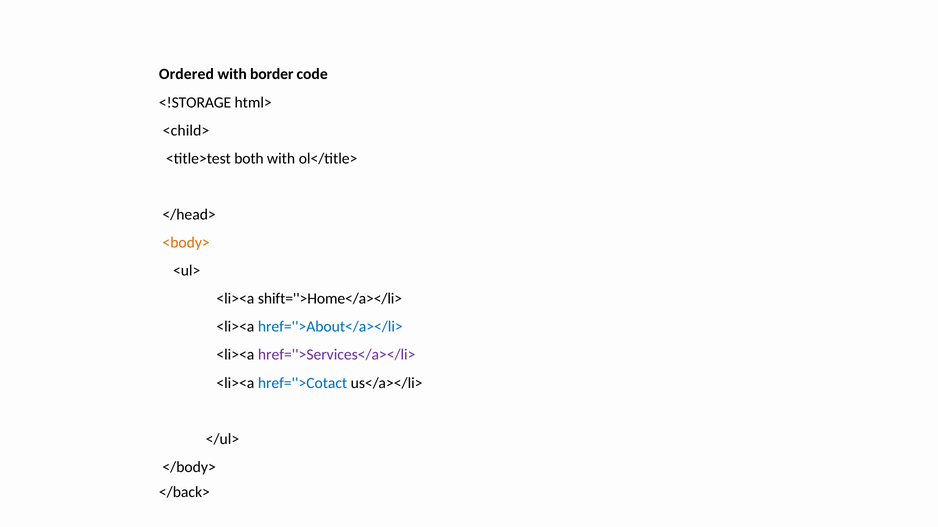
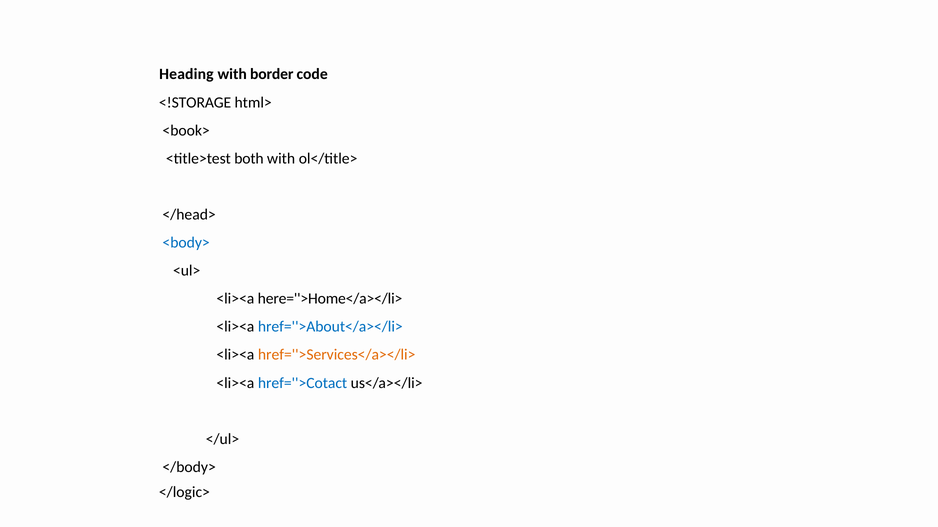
Ordered: Ordered -> Heading (186, 74)
<child>: <child> -> <book> (186, 131)
<body> colour: orange -> blue (186, 243)
shift=''>Home</a></li>: shift=''>Home</a></li> -> here=''>Home</a></li> (330, 299)
href=''>Services</a></li> colour: purple -> orange (337, 355)
</back>: </back> -> </logic> (184, 493)
